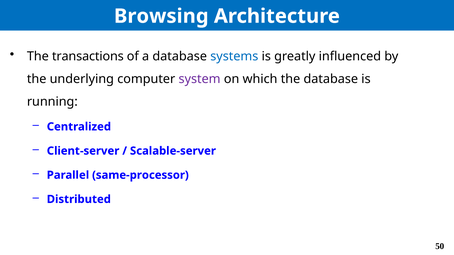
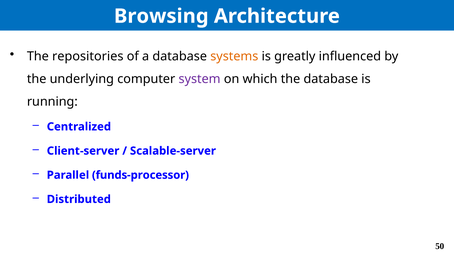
transactions: transactions -> repositories (88, 57)
systems colour: blue -> orange (234, 57)
same-processor: same-processor -> funds-processor (140, 175)
